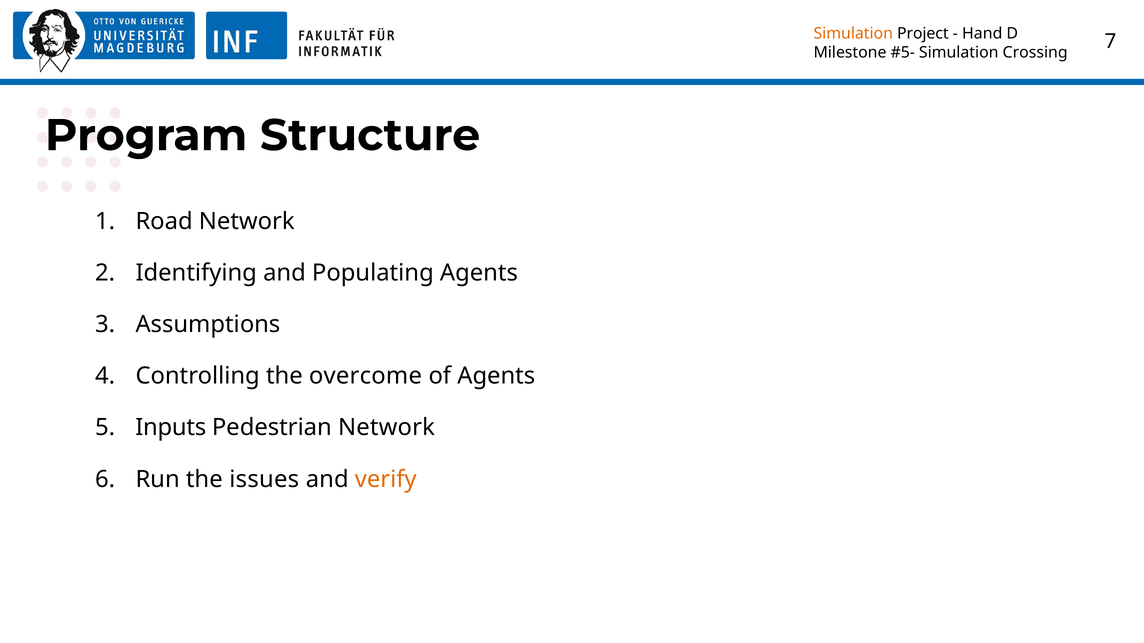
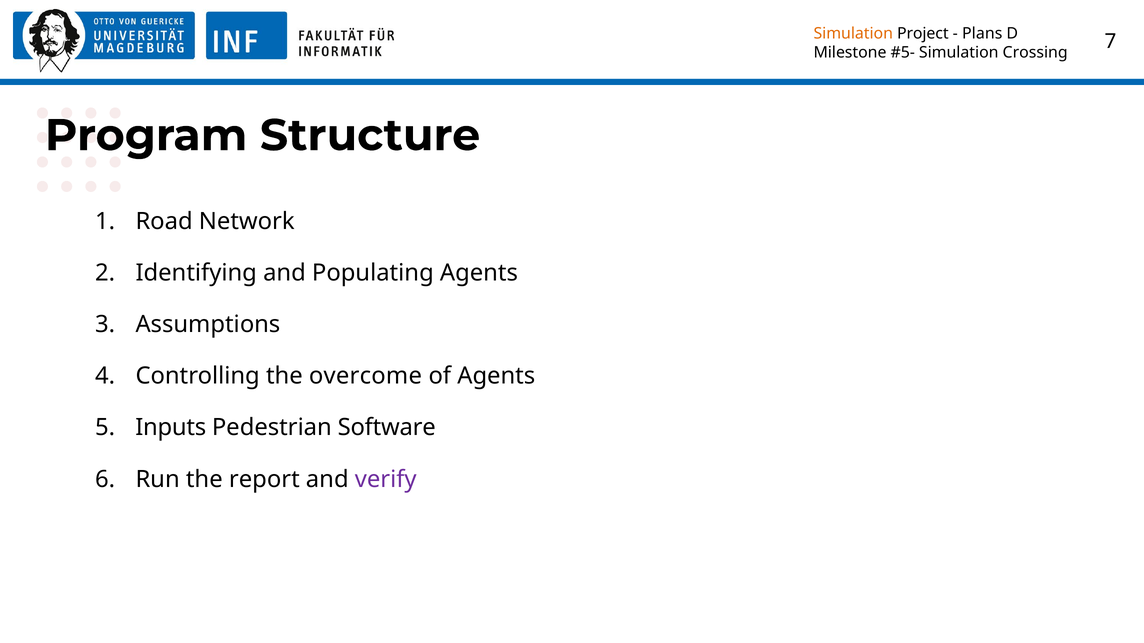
Hand: Hand -> Plans (982, 33)
Pedestrian Network: Network -> Software (387, 428)
issues: issues -> report (264, 480)
verify colour: orange -> purple (386, 480)
